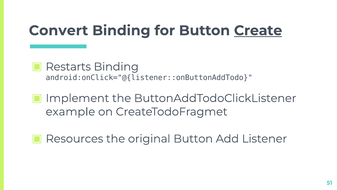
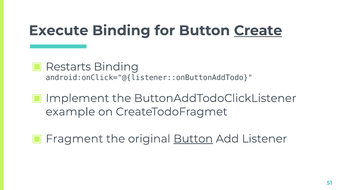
Convert: Convert -> Execute (59, 31)
Resources: Resources -> Fragment (74, 138)
Button underline: none -> present (193, 138)
